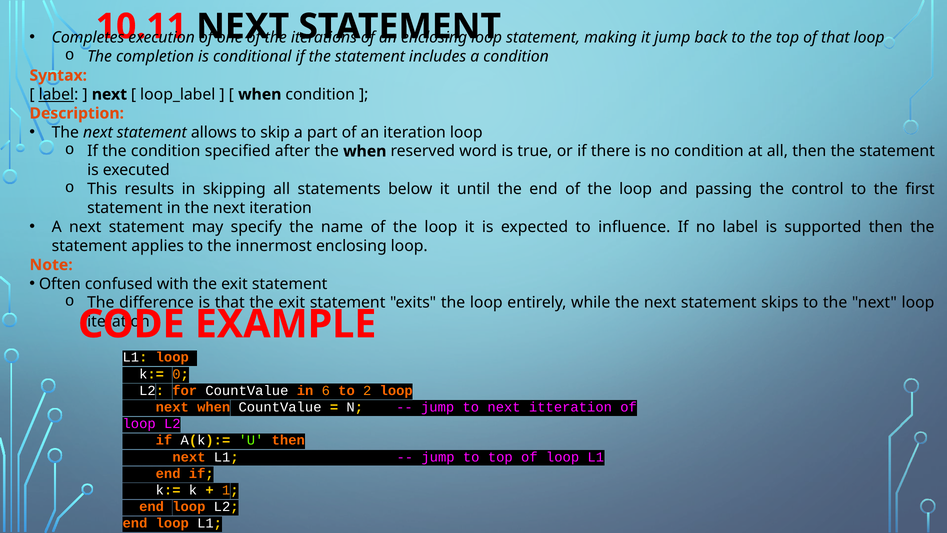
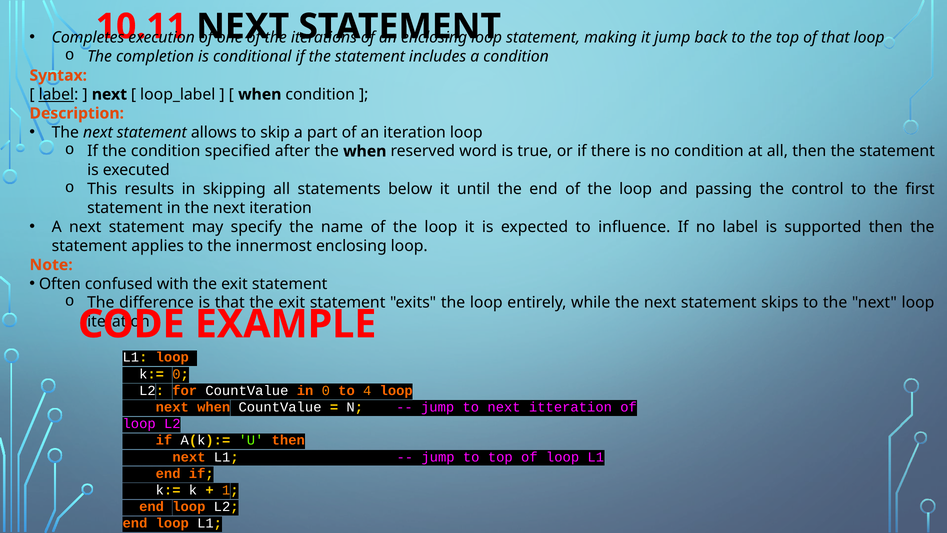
in 6: 6 -> 0 (326, 390)
2: 2 -> 4 (367, 390)
